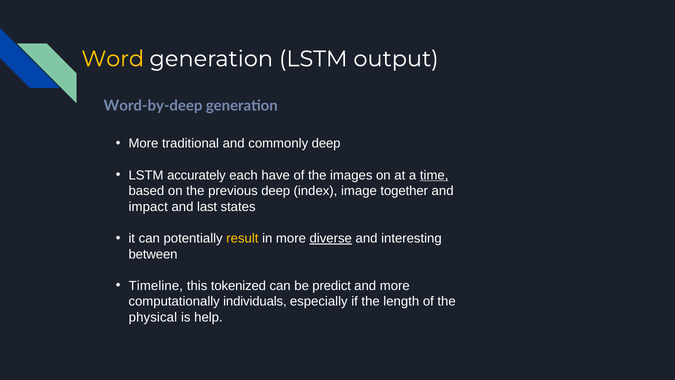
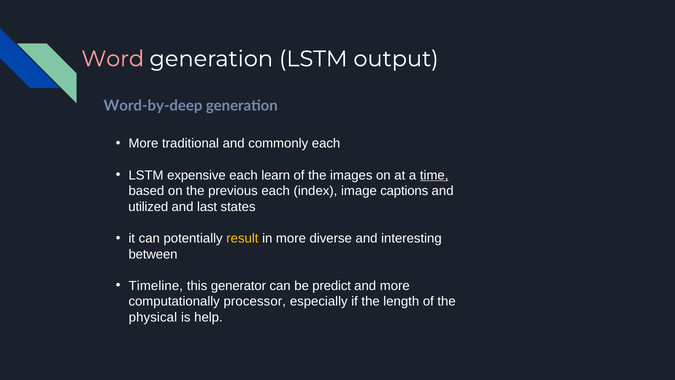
Word colour: yellow -> pink (113, 59)
commonly deep: deep -> each (326, 143)
accurately: accurately -> expensive (196, 175)
have: have -> learn (276, 175)
previous deep: deep -> each (276, 191)
together: together -> captions (404, 191)
impact: impact -> utilized (148, 207)
diverse underline: present -> none (331, 238)
tokenized: tokenized -> generator (238, 286)
individuals: individuals -> processor (255, 301)
